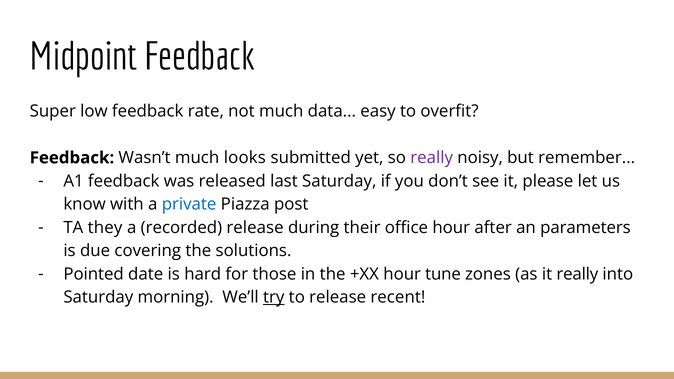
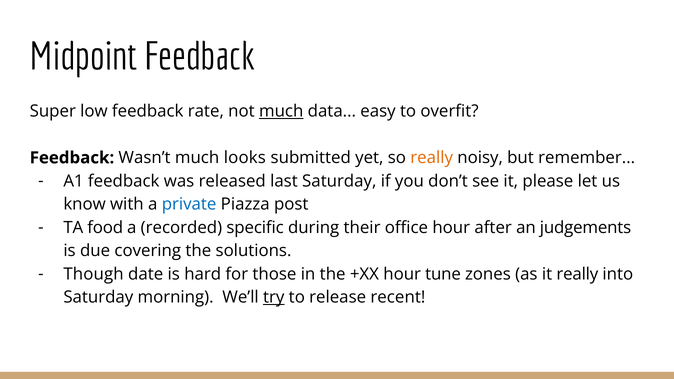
much underline: none -> present (281, 111)
really colour: purple -> orange (432, 158)
they: they -> food (105, 228)
recorded release: release -> specific (255, 228)
parameters: parameters -> judgements (586, 228)
Pointed: Pointed -> Though (94, 274)
